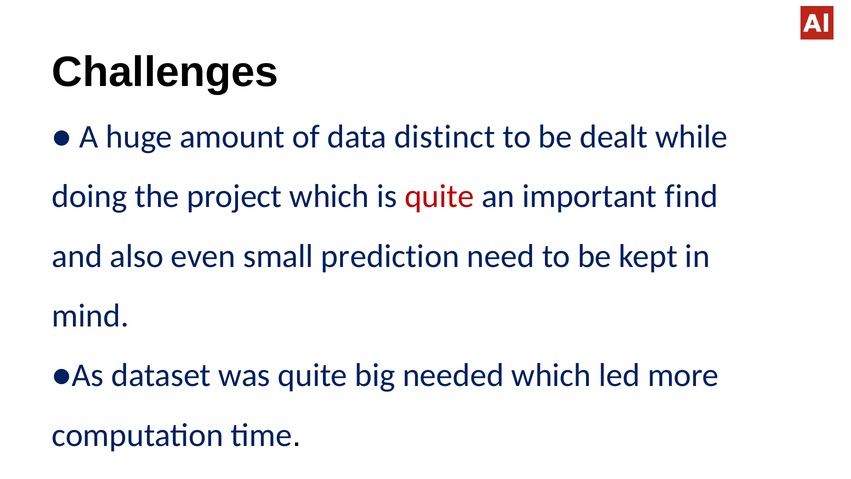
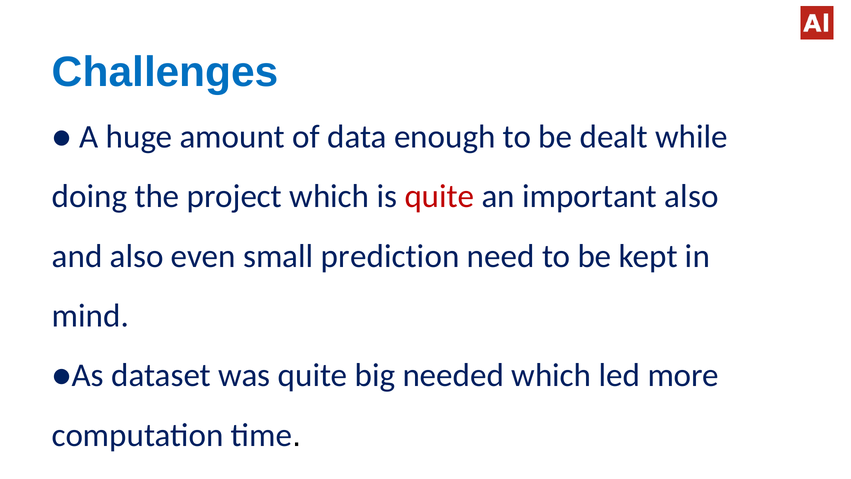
Challenges colour: black -> blue (165, 72)
distinct: distinct -> enough (445, 137)
important find: find -> also (692, 196)
